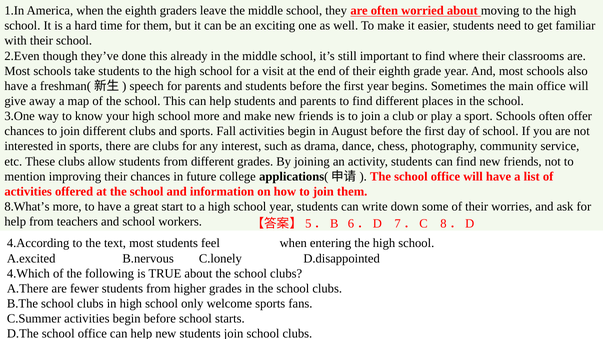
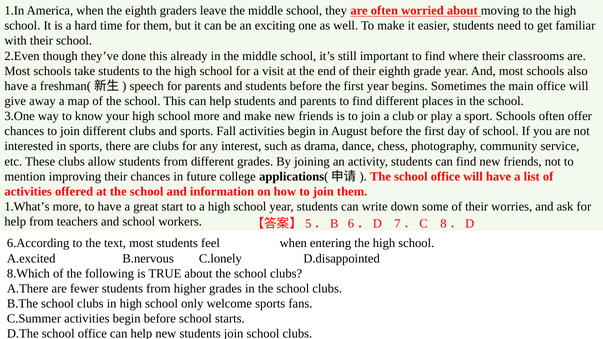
8.What’s: 8.What’s -> 1.What’s (27, 207)
4.According: 4.According -> 6.According (38, 243)
4.Which: 4.Which -> 8.Which (28, 274)
